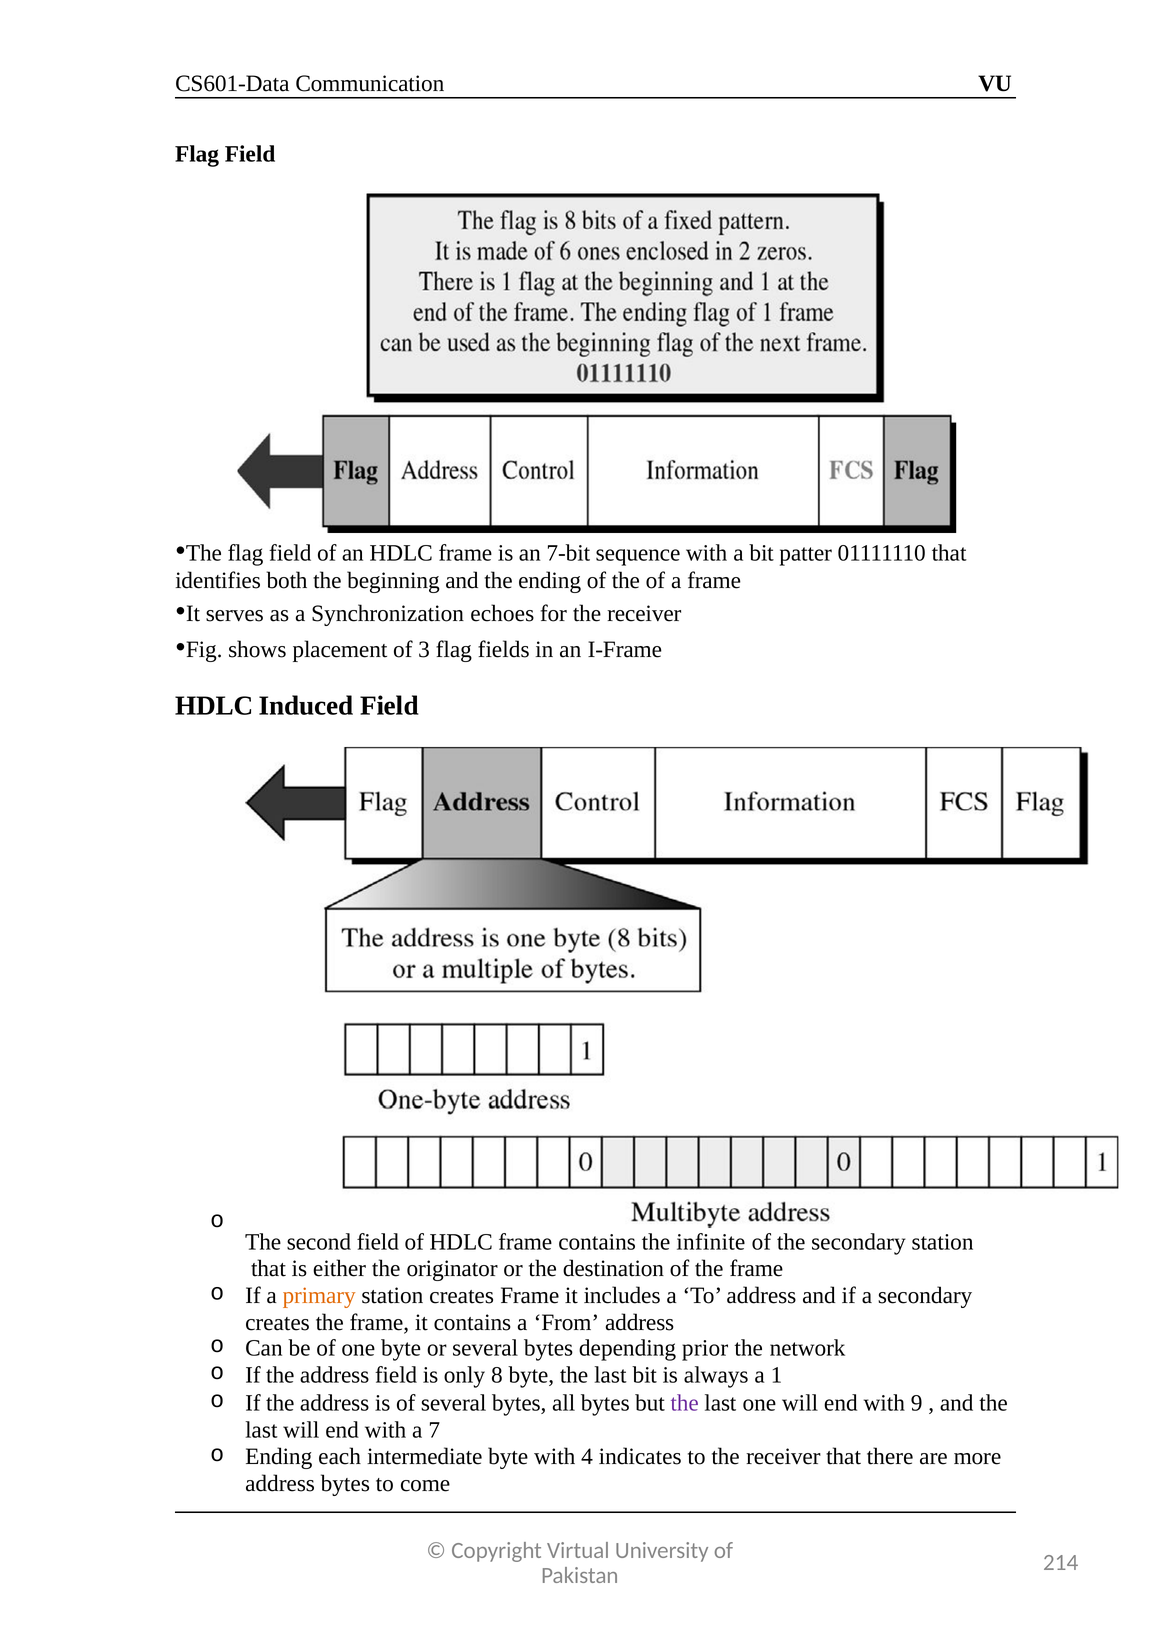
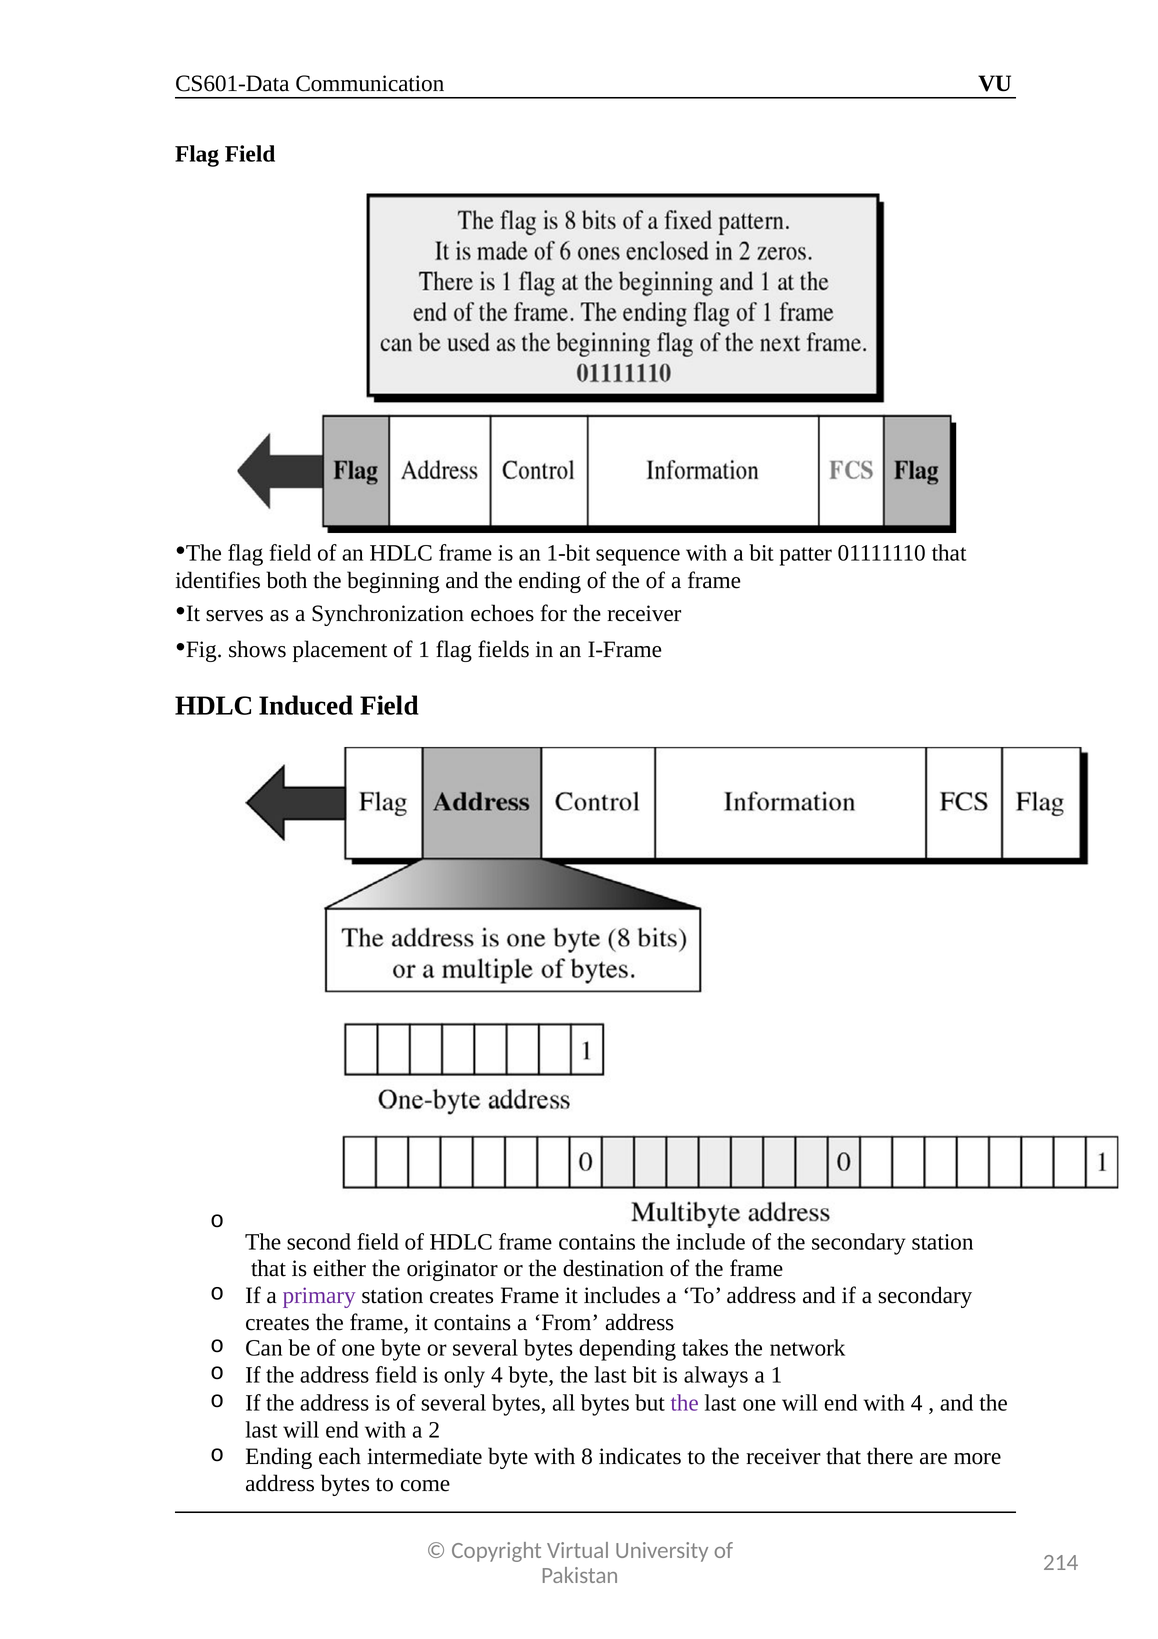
7-bit: 7-bit -> 1-bit (568, 553)
of 3: 3 -> 1 (424, 649)
infinite: infinite -> include (711, 1242)
primary colour: orange -> purple (319, 1295)
prior: prior -> takes (705, 1348)
only 8: 8 -> 4 (497, 1375)
with 9: 9 -> 4 (917, 1403)
7: 7 -> 2 (434, 1430)
4: 4 -> 8 (587, 1456)
